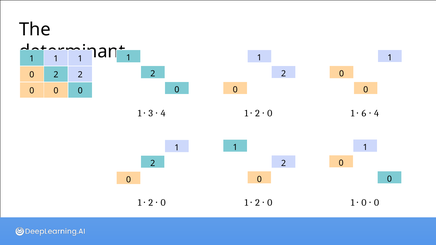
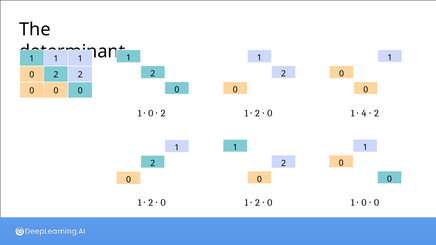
3: 3 -> 0 (151, 114)
4: 4 -> 2 (163, 114)
6: 6 -> 4 (364, 114)
4: 4 -> 2 (377, 114)
